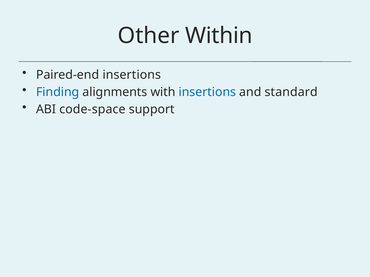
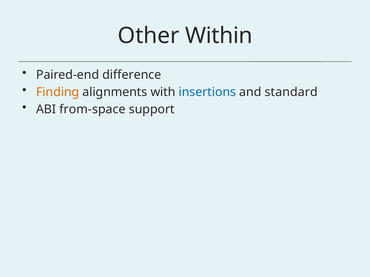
Paired-end insertions: insertions -> difference (132, 75)
Finding colour: blue -> orange (58, 92)
code-space: code-space -> from-space (92, 109)
